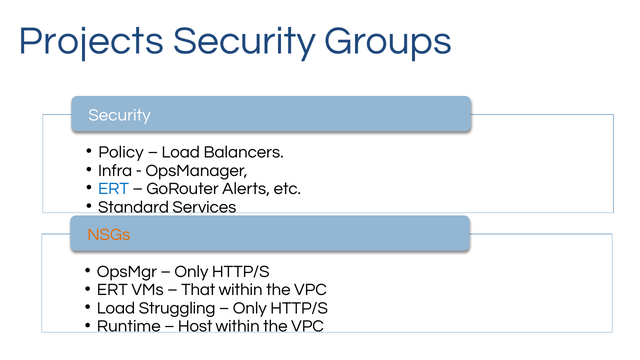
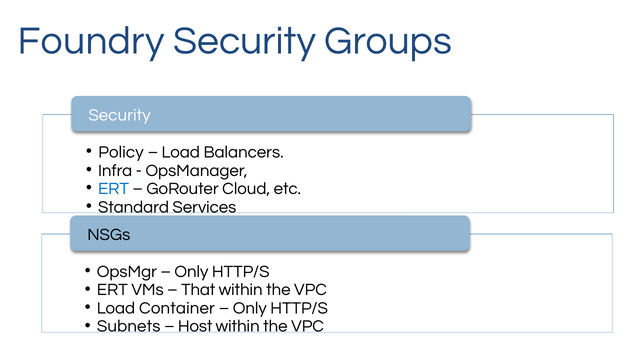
Projects: Projects -> Foundry (91, 41)
Alerts: Alerts -> Cloud (246, 189)
NSGs colour: orange -> black (109, 235)
Struggling: Struggling -> Container (177, 308)
Runtime: Runtime -> Subnets (129, 326)
